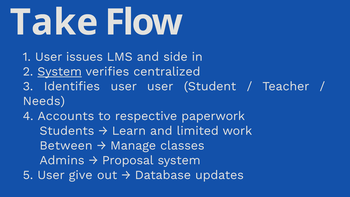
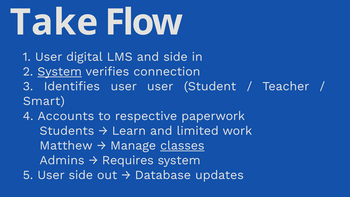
issues: issues -> digital (84, 57)
centralized: centralized -> connection (167, 72)
Needs: Needs -> Smart (44, 101)
Between: Between -> Matthew (66, 145)
classes underline: none -> present (182, 145)
Proposal: Proposal -> Requires (128, 160)
User give: give -> side (81, 175)
